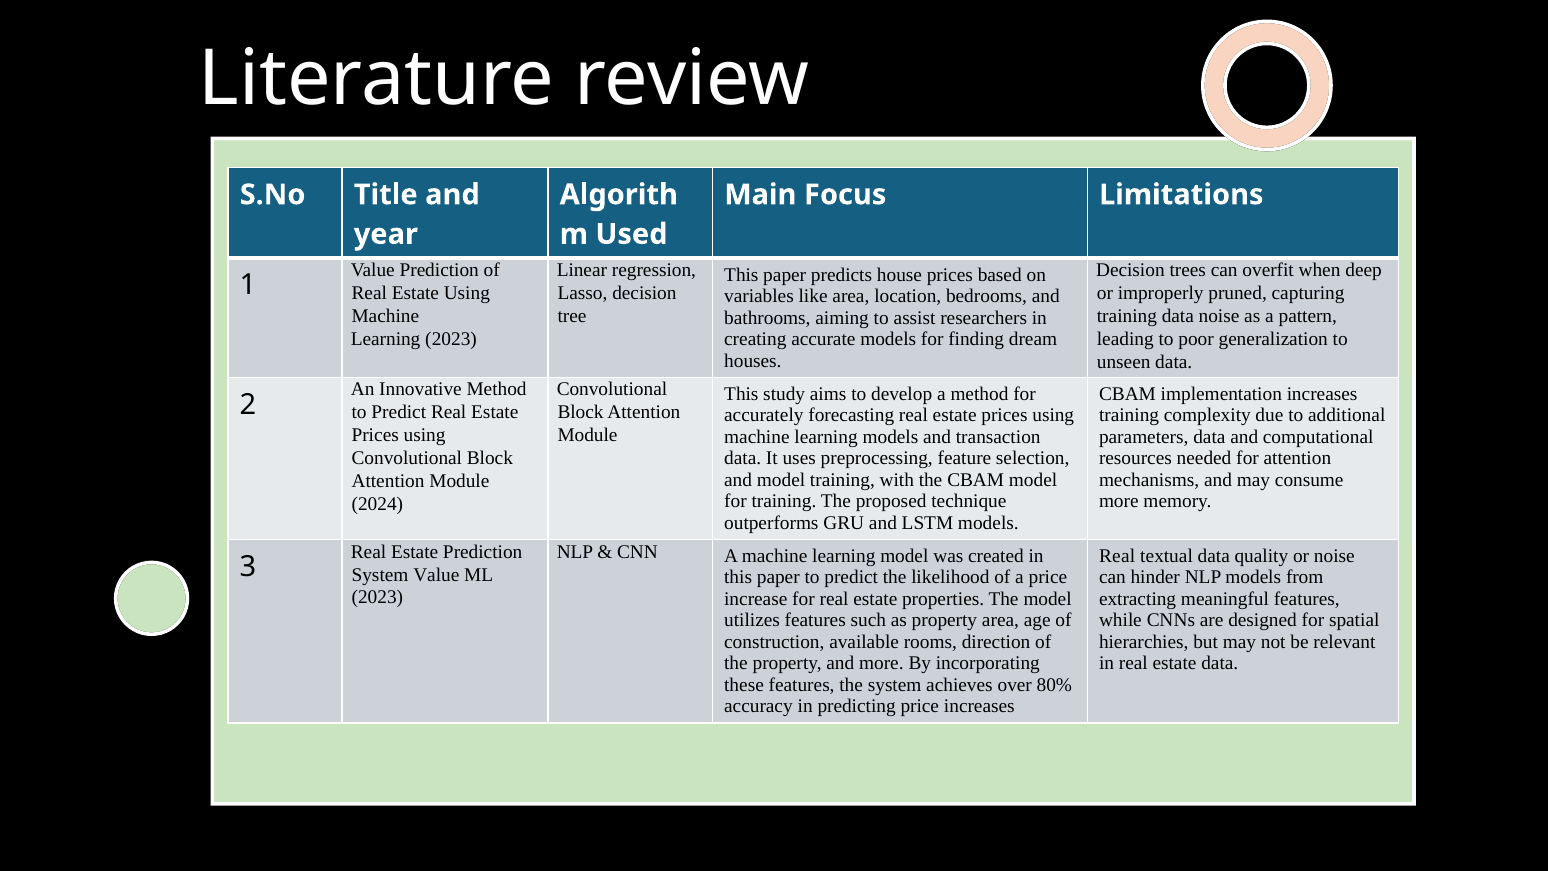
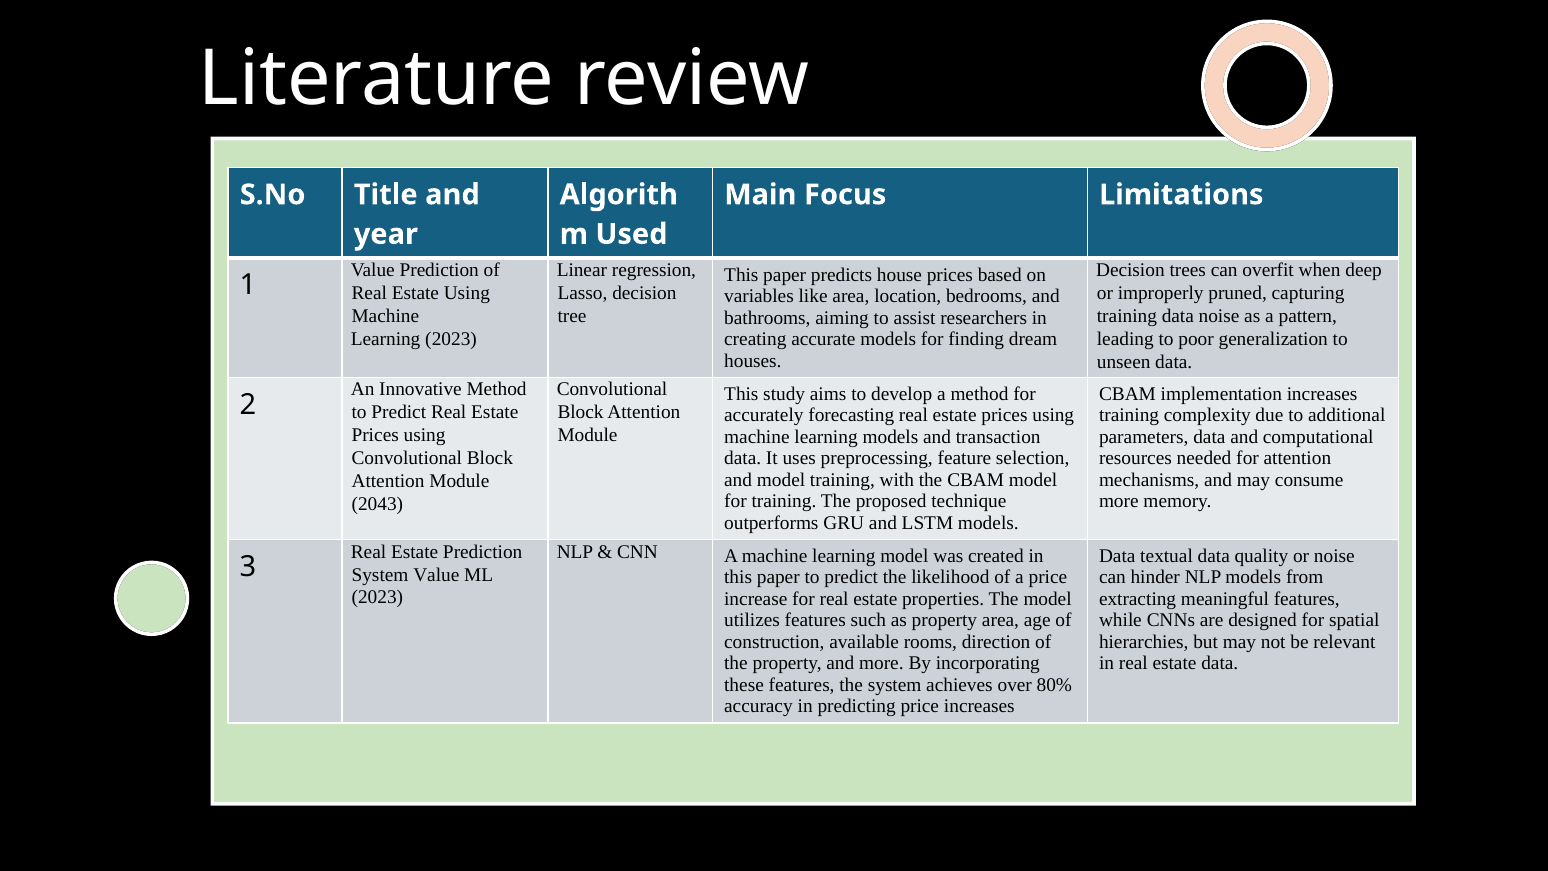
2024: 2024 -> 2043 (377, 504)
Real: Real -> Data (1117, 556)
